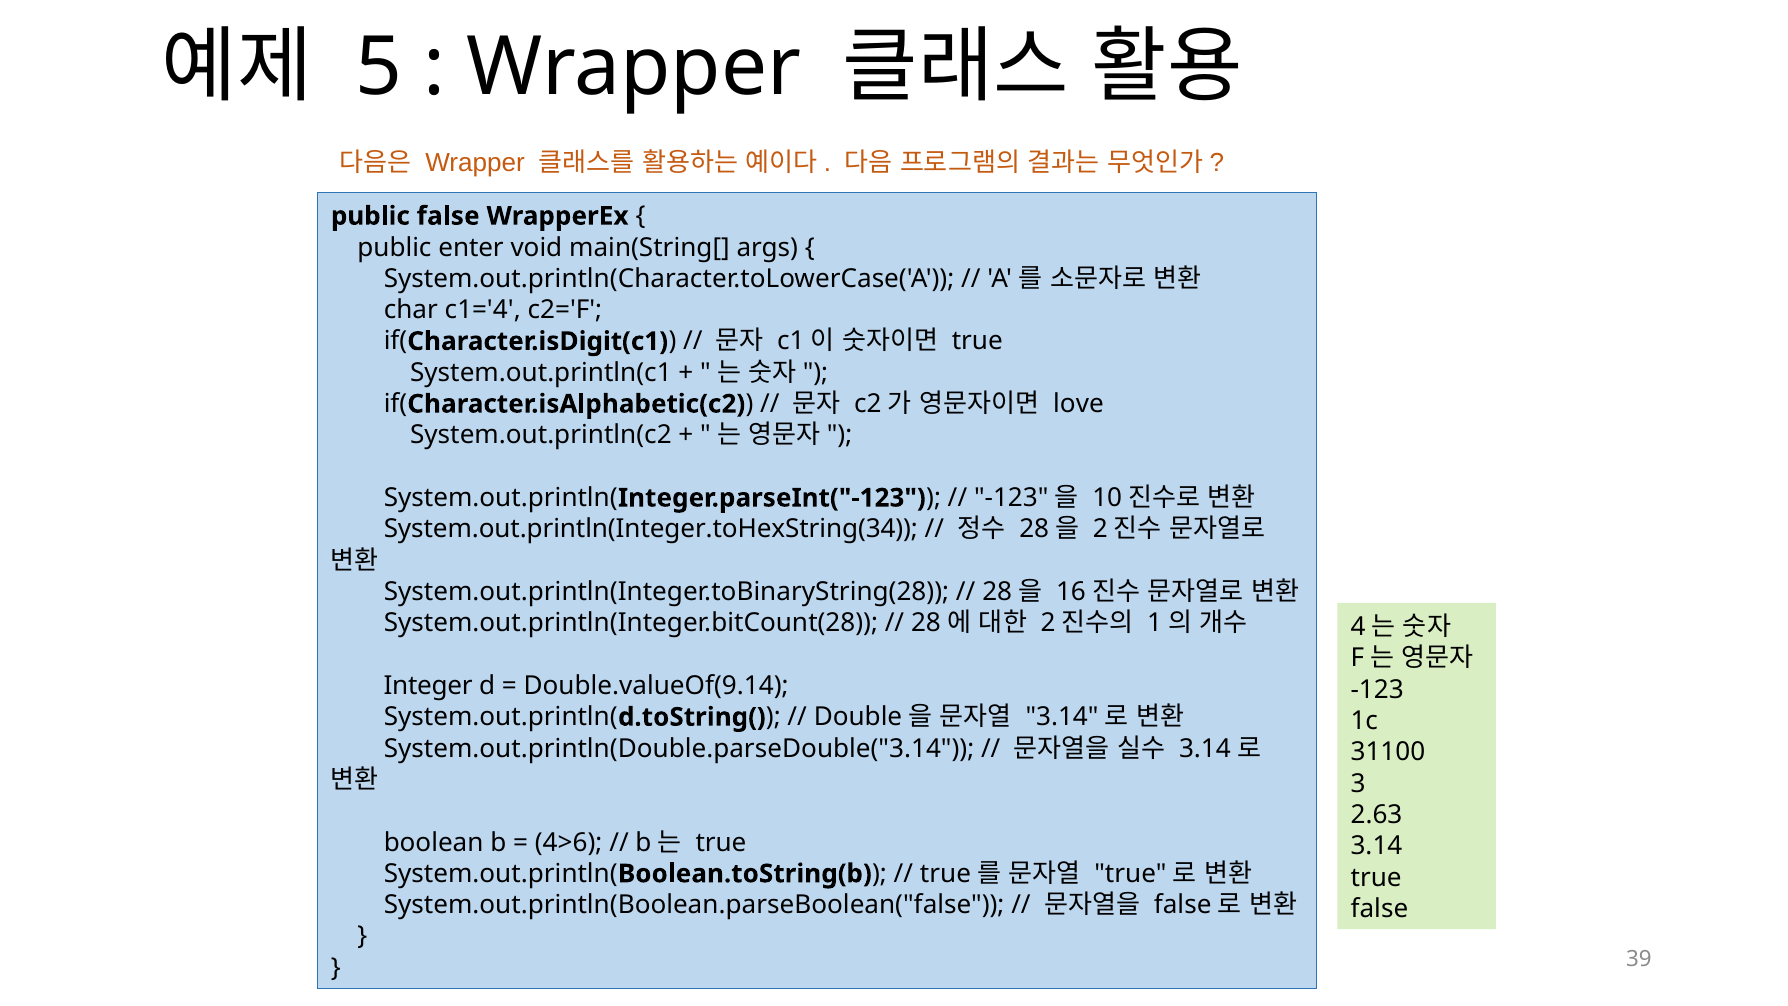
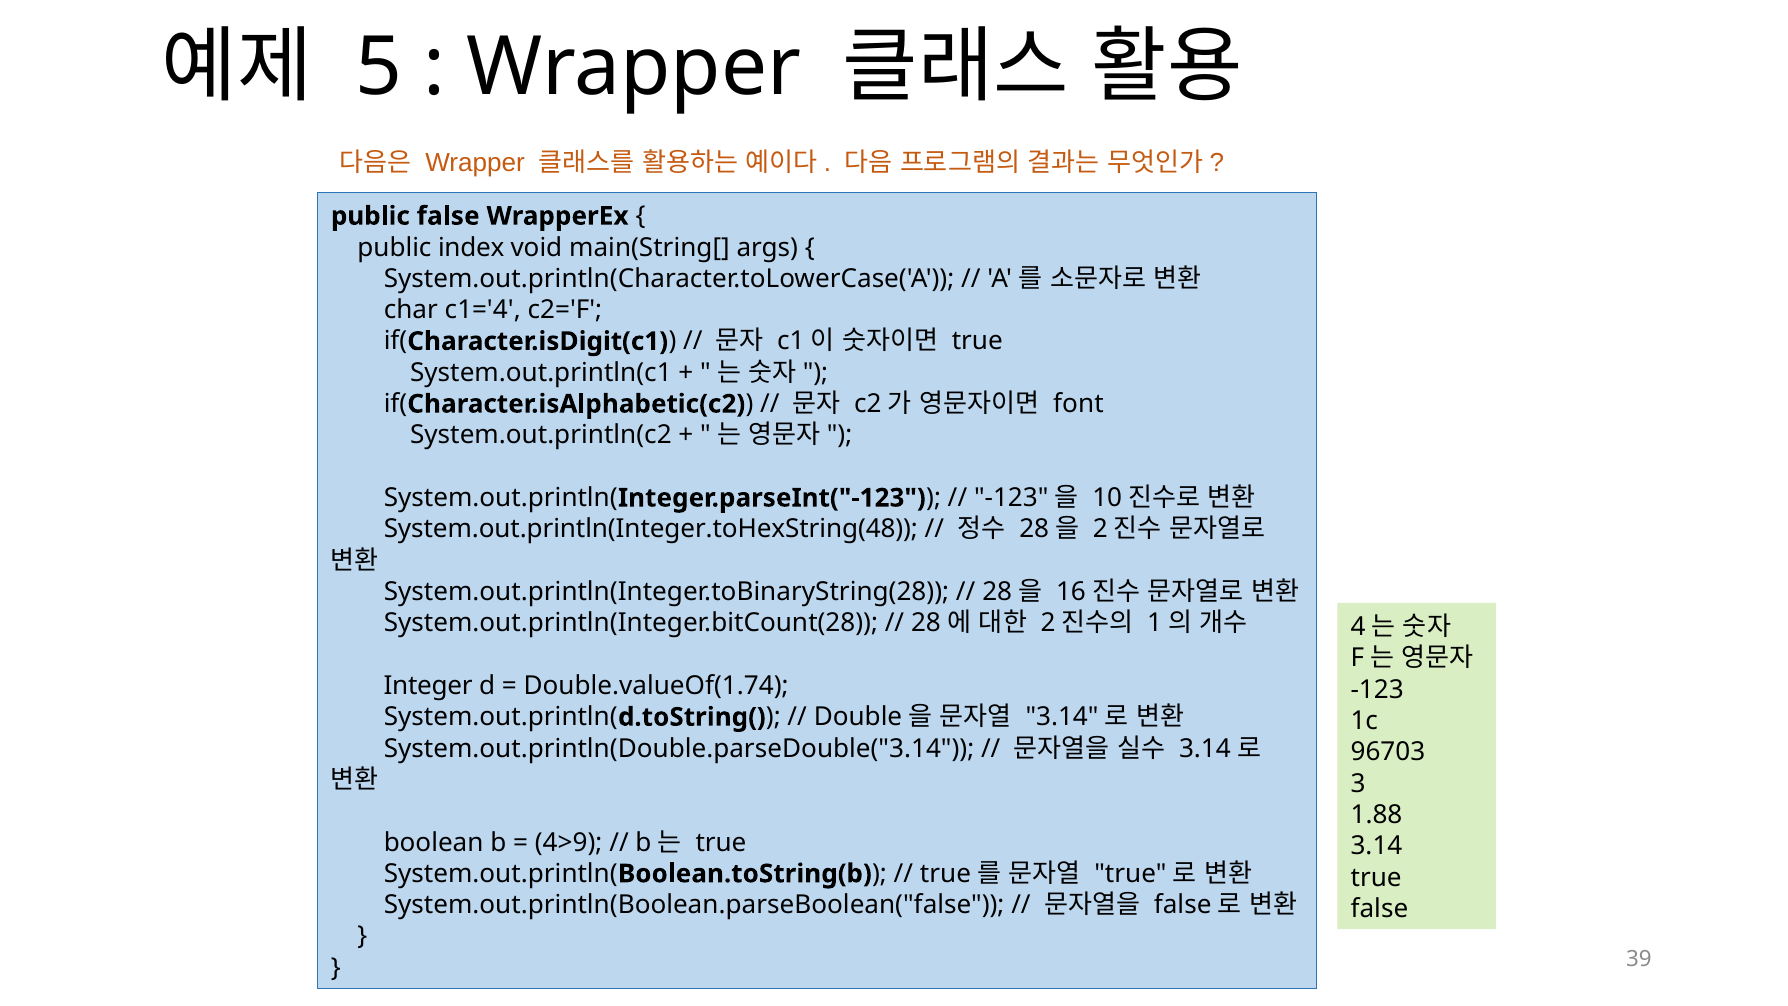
enter: enter -> index (471, 247)
love: love -> font (1078, 404)
System.out.println(Integer.toHexString(34: System.out.println(Integer.toHexString(34 -> System.out.println(Integer.toHexString(48 (651, 529)
Double.valueOf(9.14: Double.valueOf(9.14 -> Double.valueOf(1.74 (656, 686)
31100: 31100 -> 96703 (1388, 752)
2.63: 2.63 -> 1.88 (1377, 815)
4>6: 4>6 -> 4>9 (569, 842)
